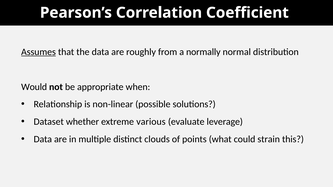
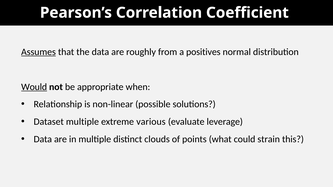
normally: normally -> positives (203, 52)
Would underline: none -> present (34, 87)
Dataset whether: whether -> multiple (82, 122)
